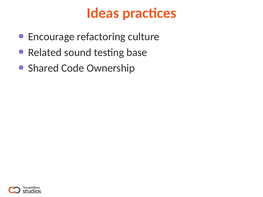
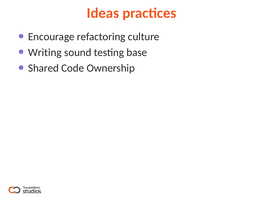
Related: Related -> Writing (45, 52)
